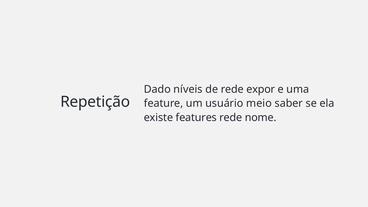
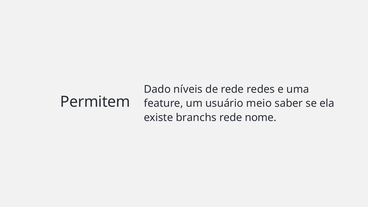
expor: expor -> redes (261, 89)
Repetição: Repetição -> Permitem (95, 102)
features: features -> branchs (196, 118)
